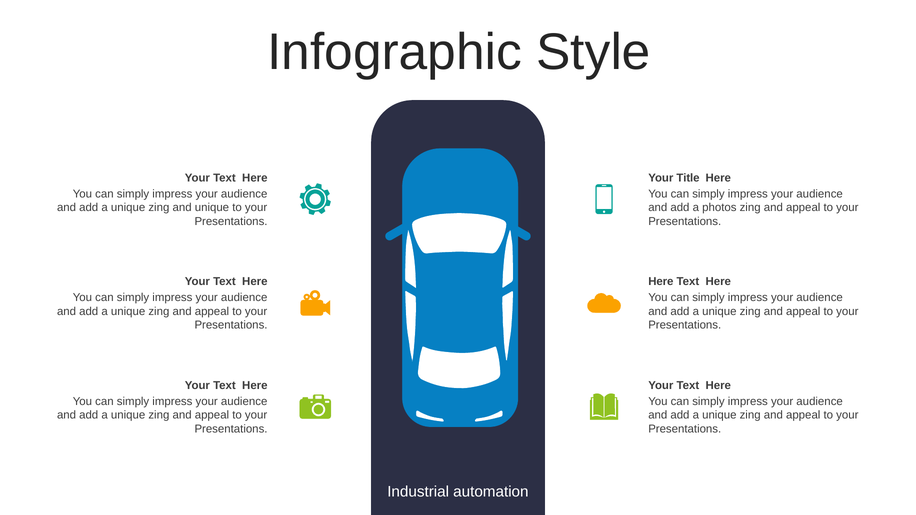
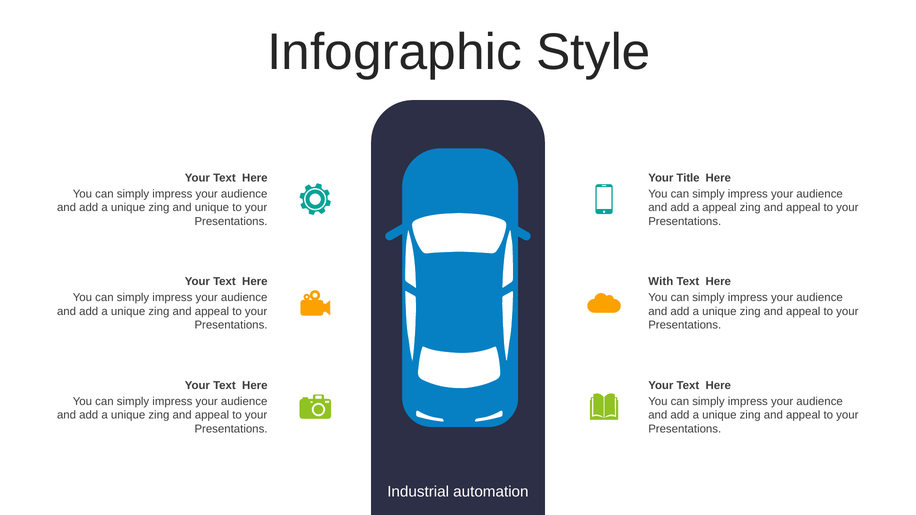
a photos: photos -> appeal (719, 208)
Here: Here -> With (661, 282)
